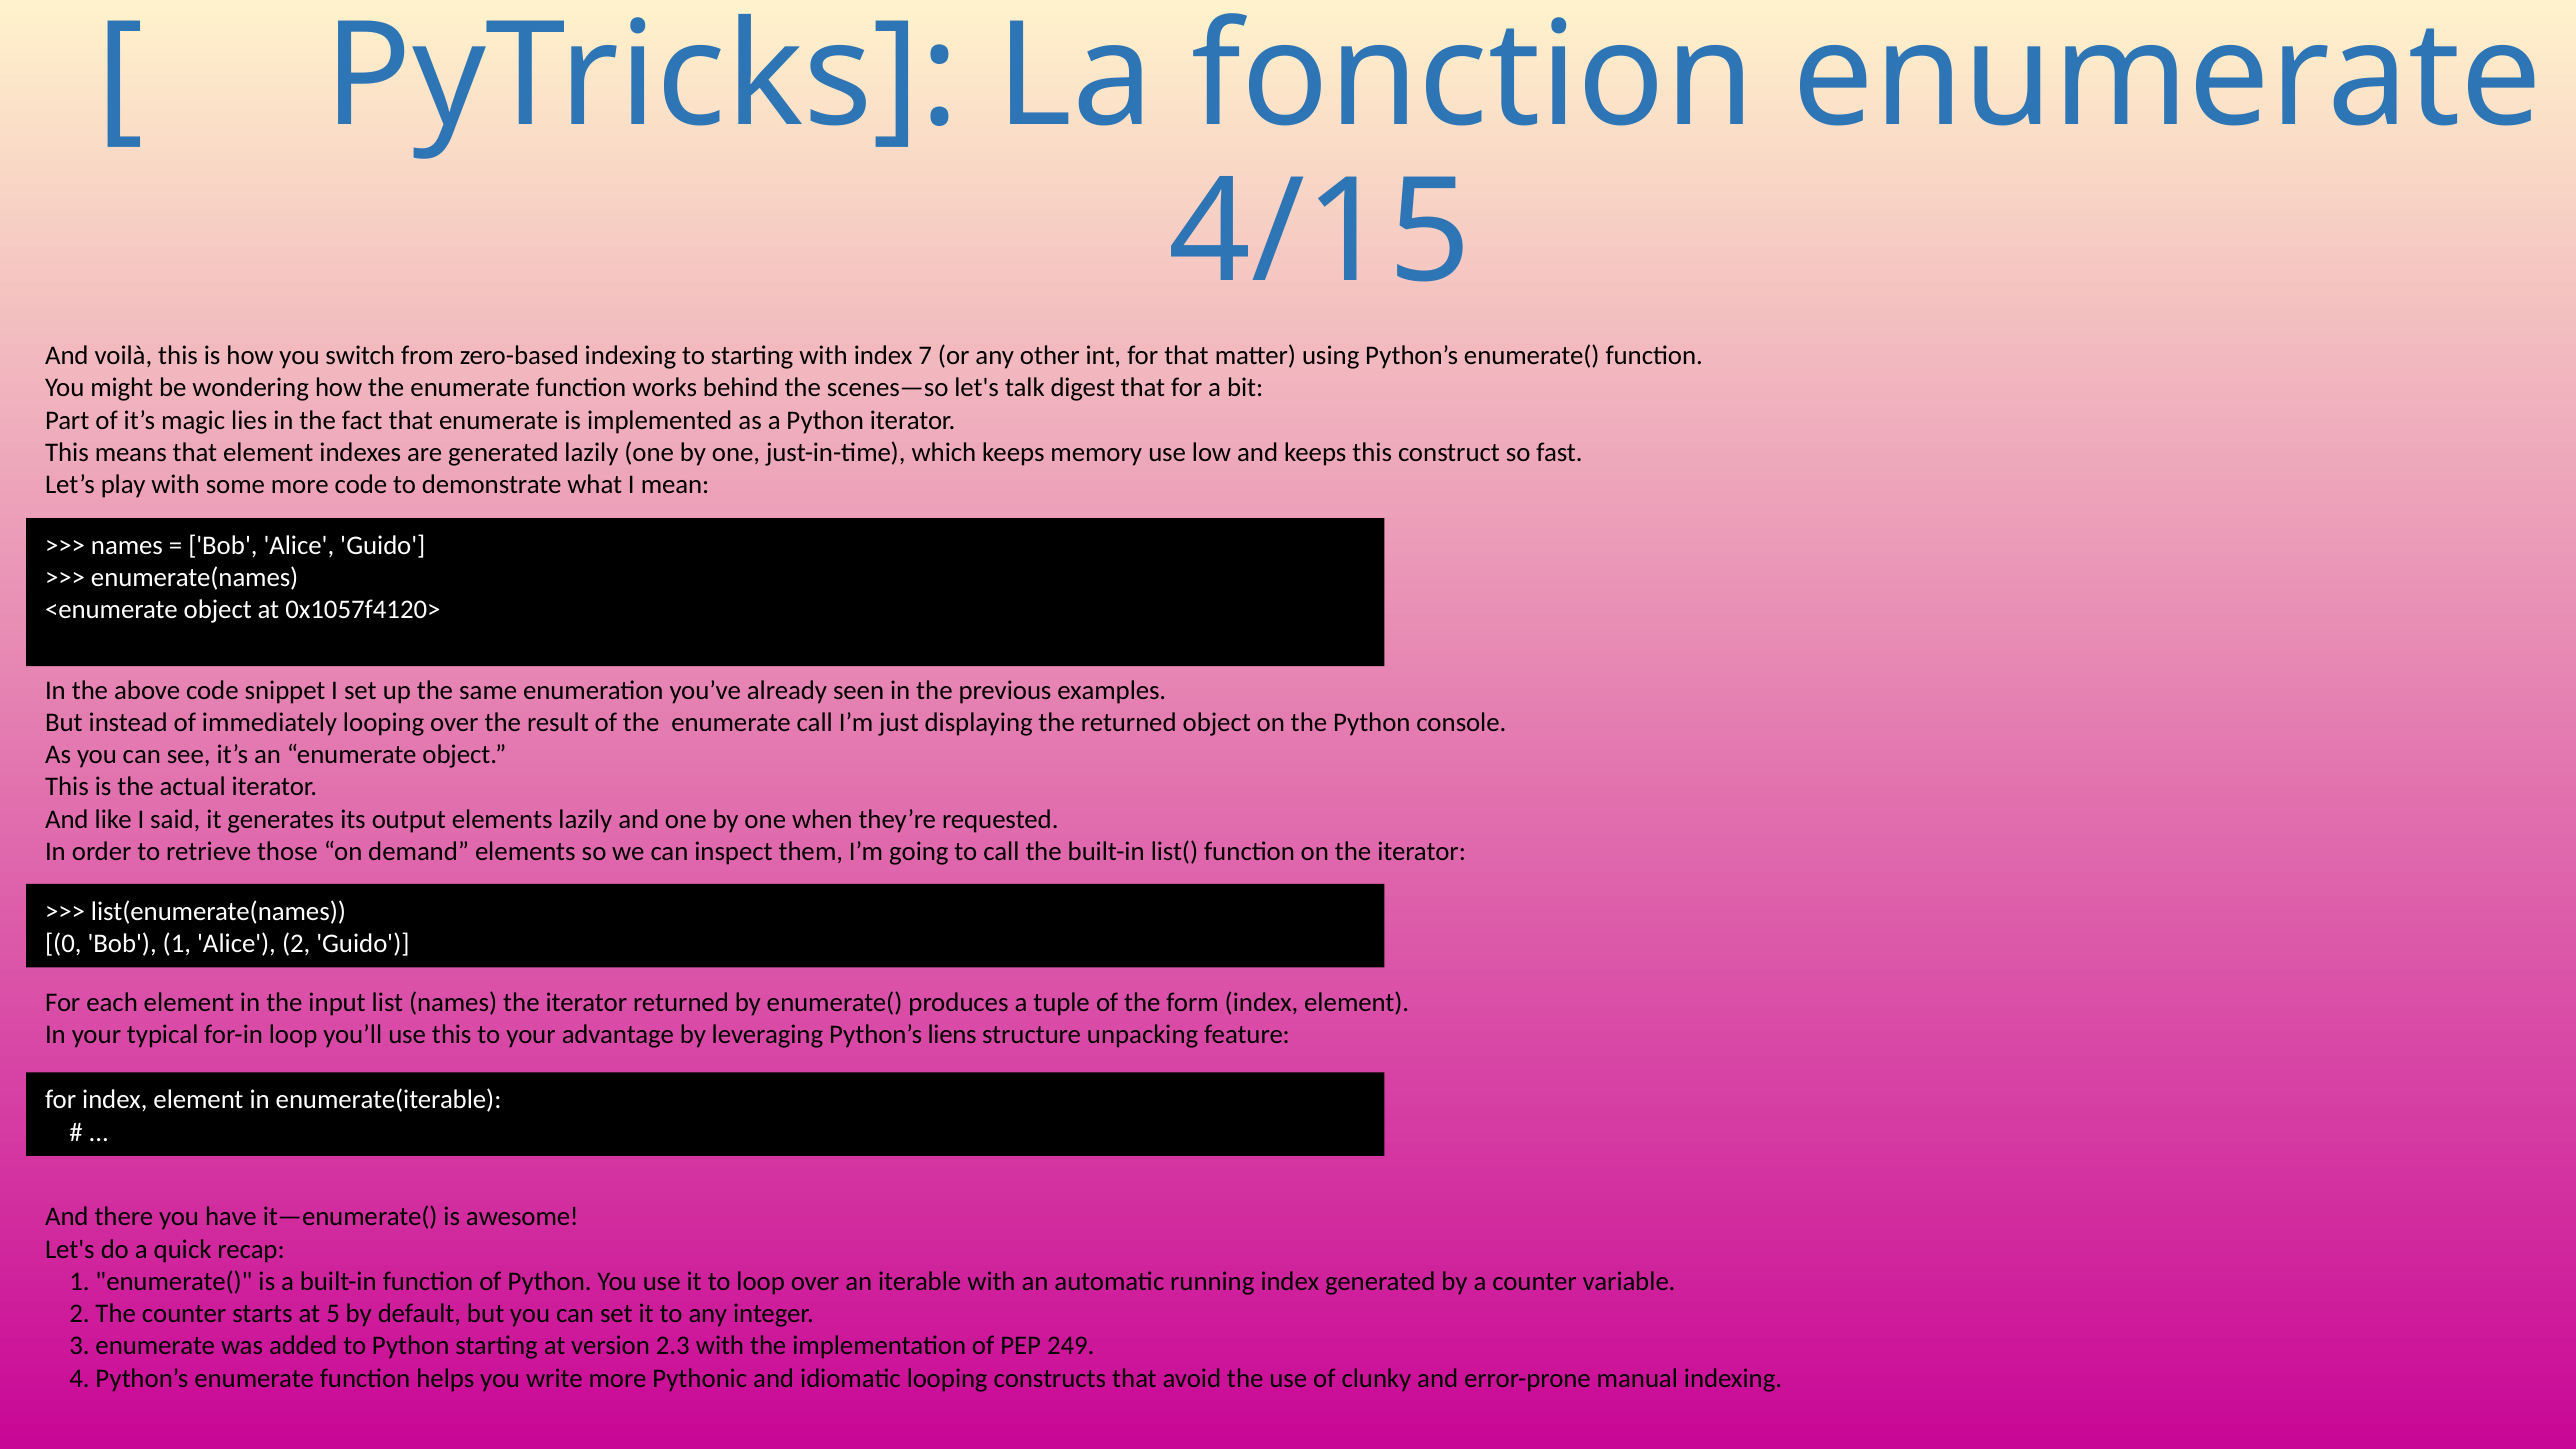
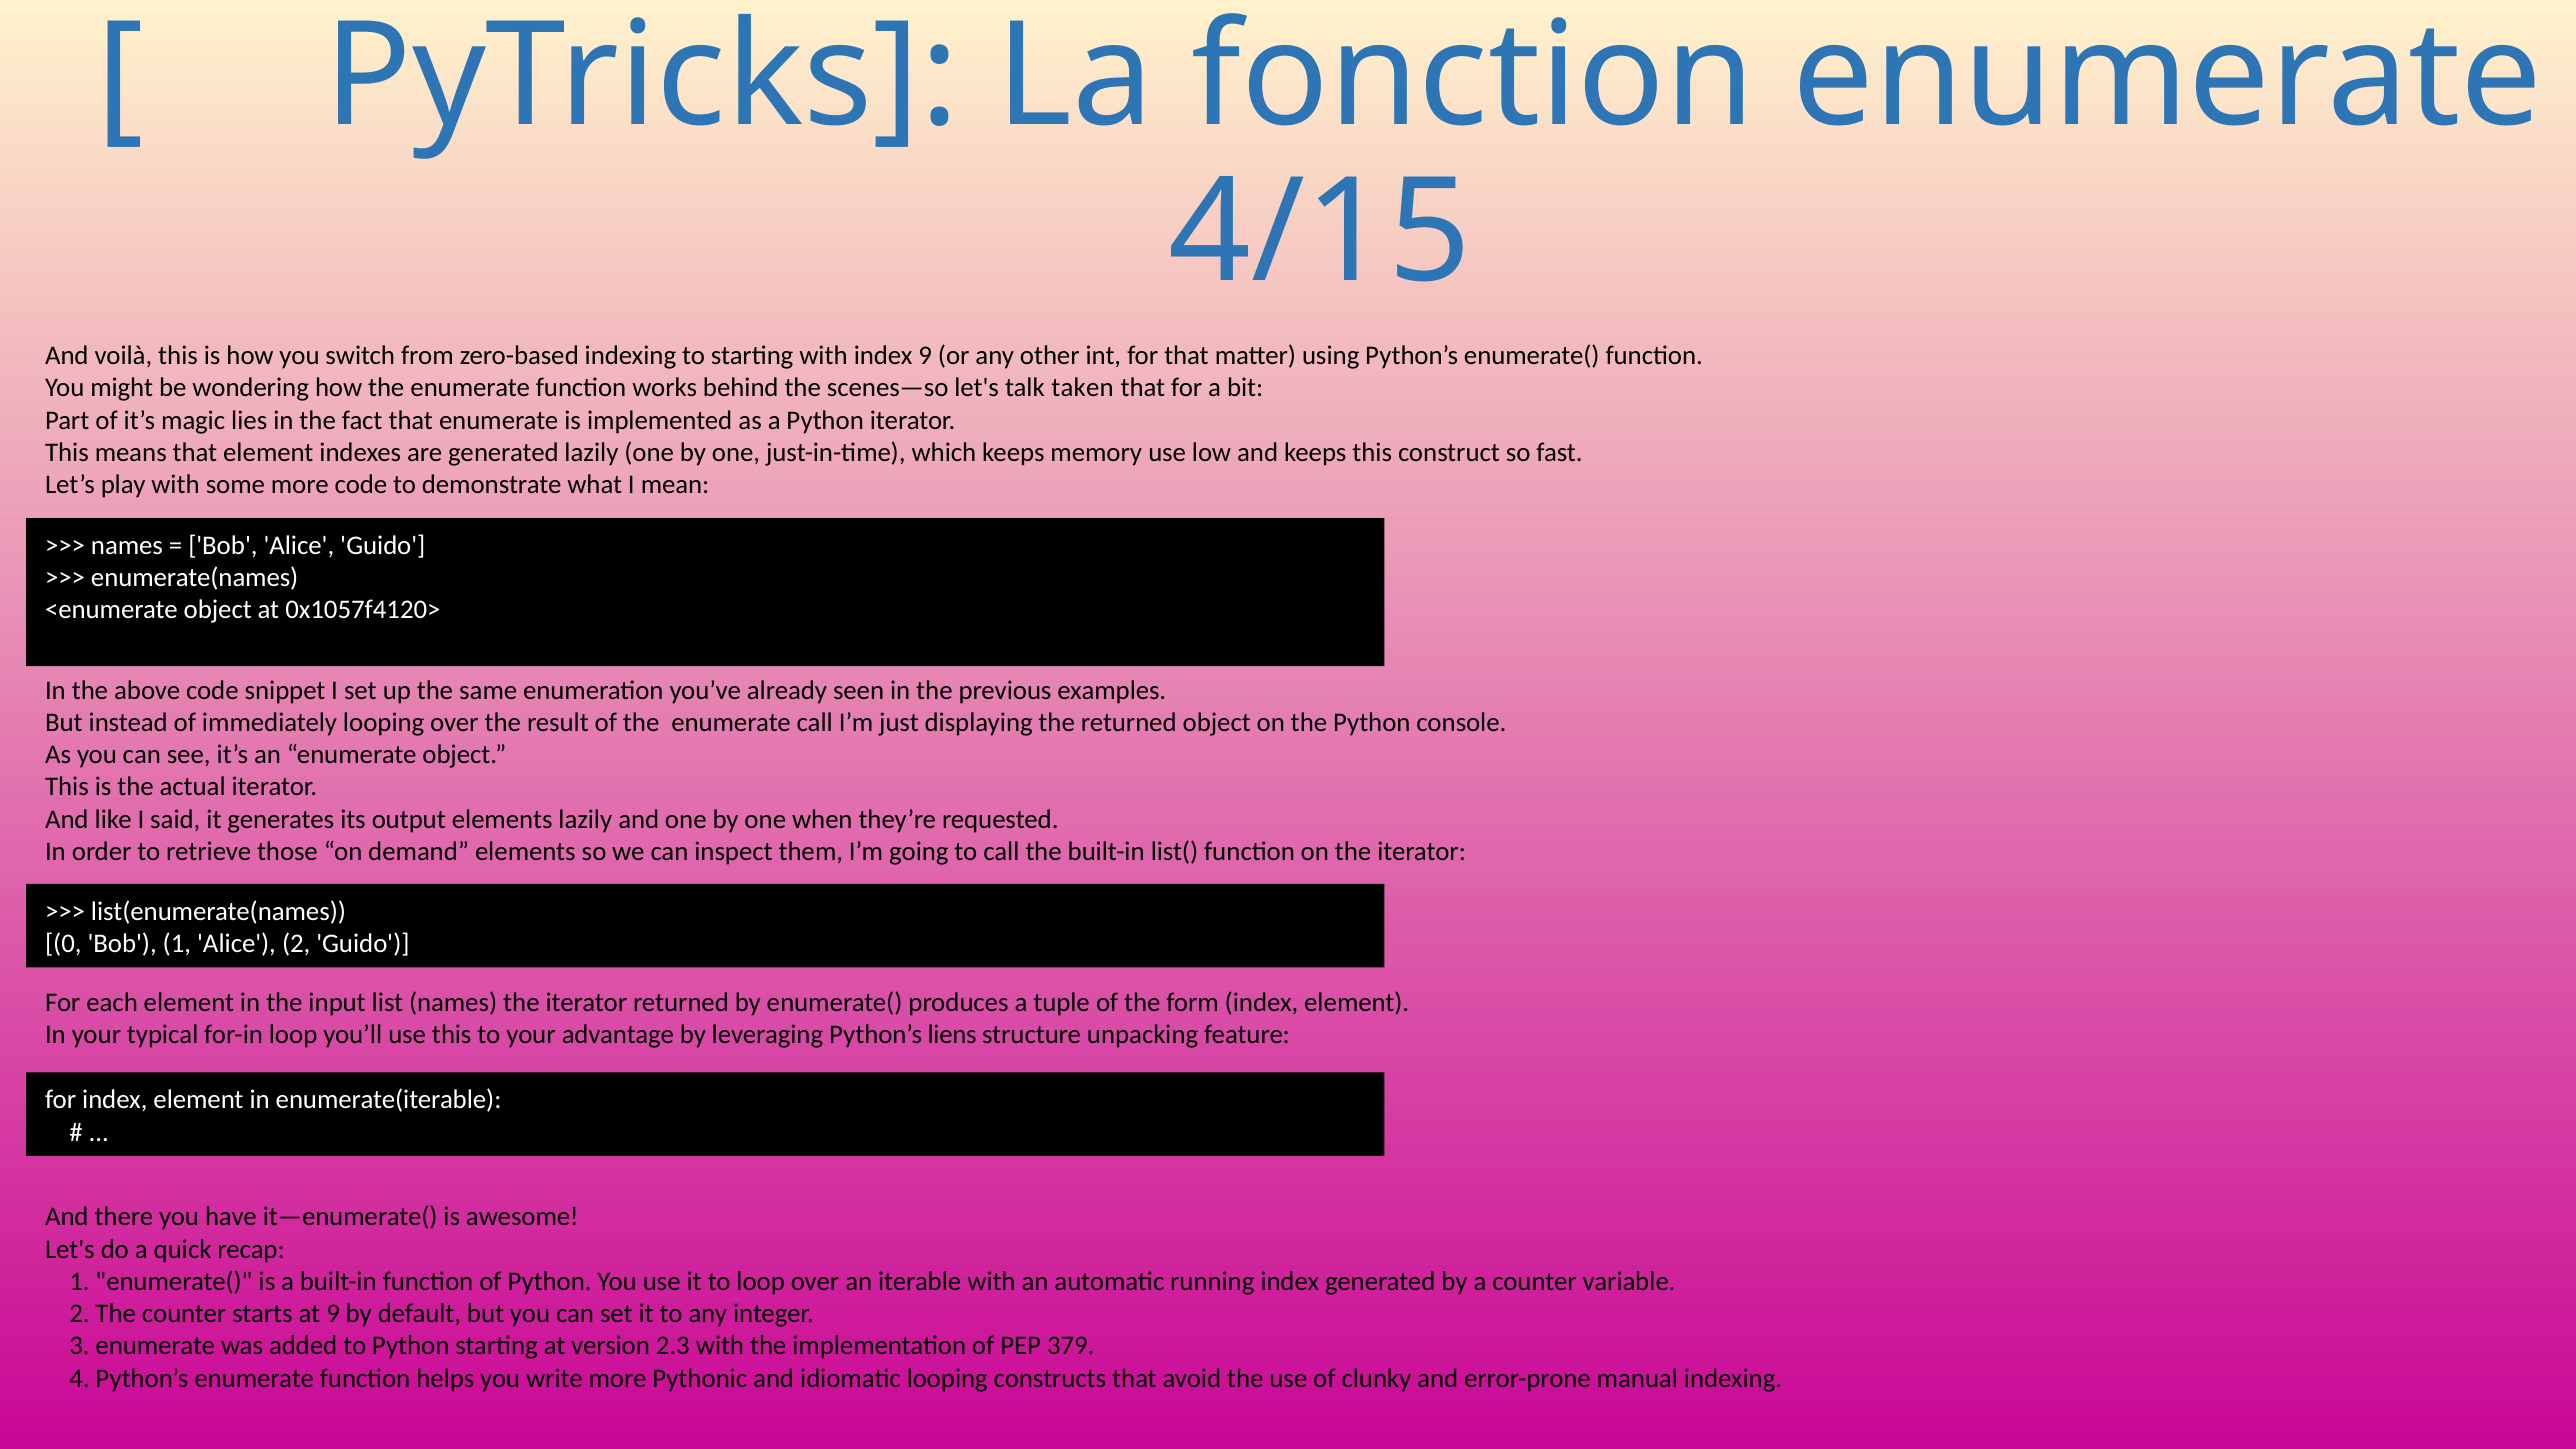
index 7: 7 -> 9 (925, 356)
digest: digest -> taken (1083, 388)
at 5: 5 -> 9 (333, 1314)
249: 249 -> 379 (1071, 1346)
